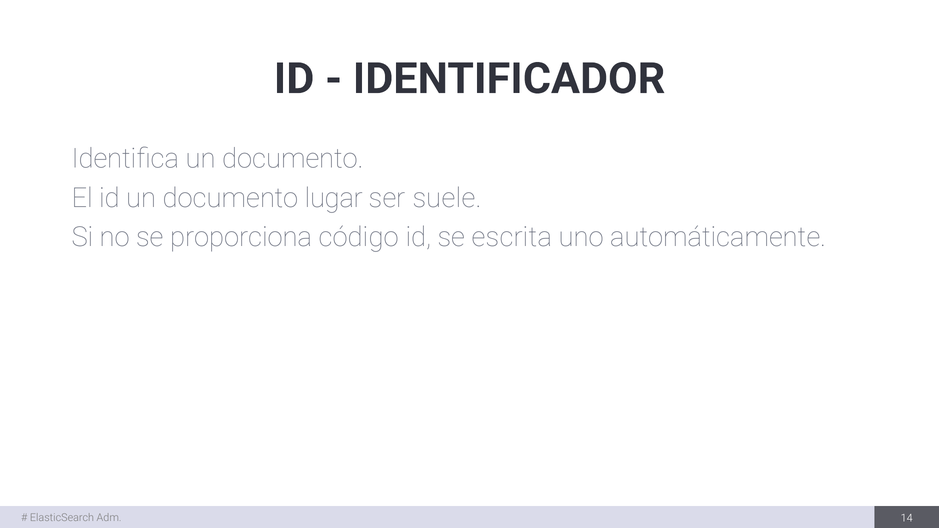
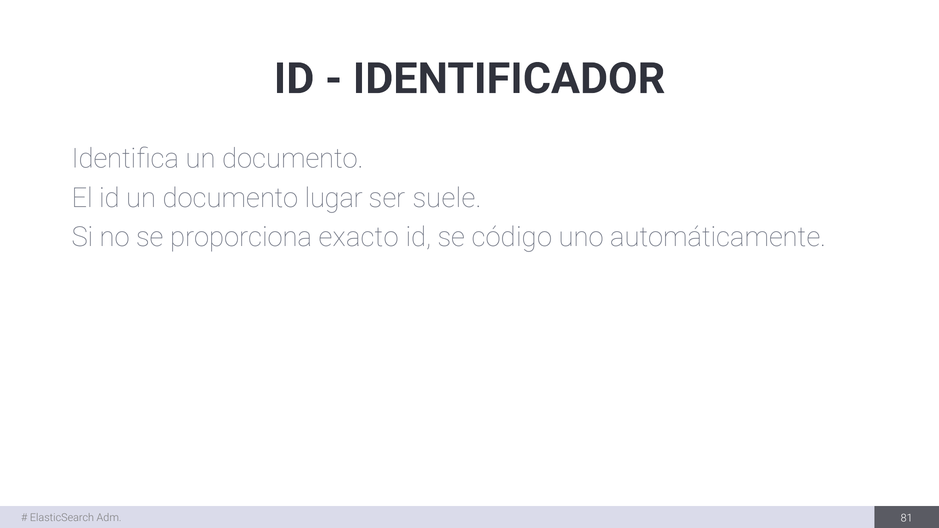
código: código -> exacto (359, 238)
escrita: escrita -> código (512, 238)
14: 14 -> 81 (907, 518)
